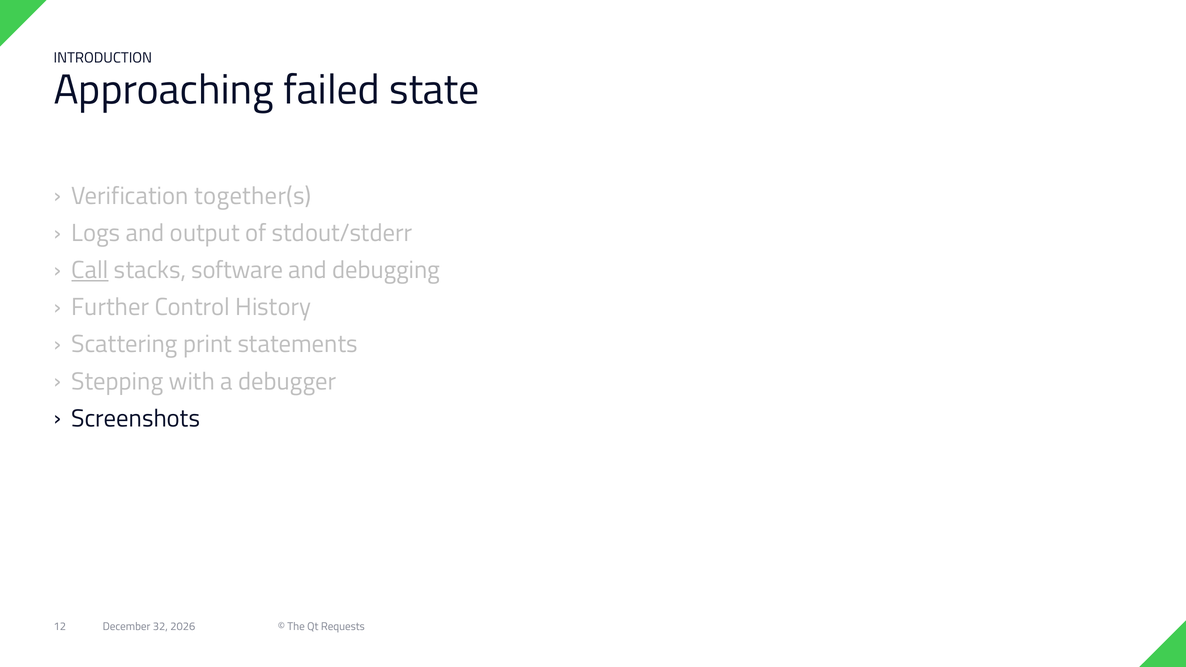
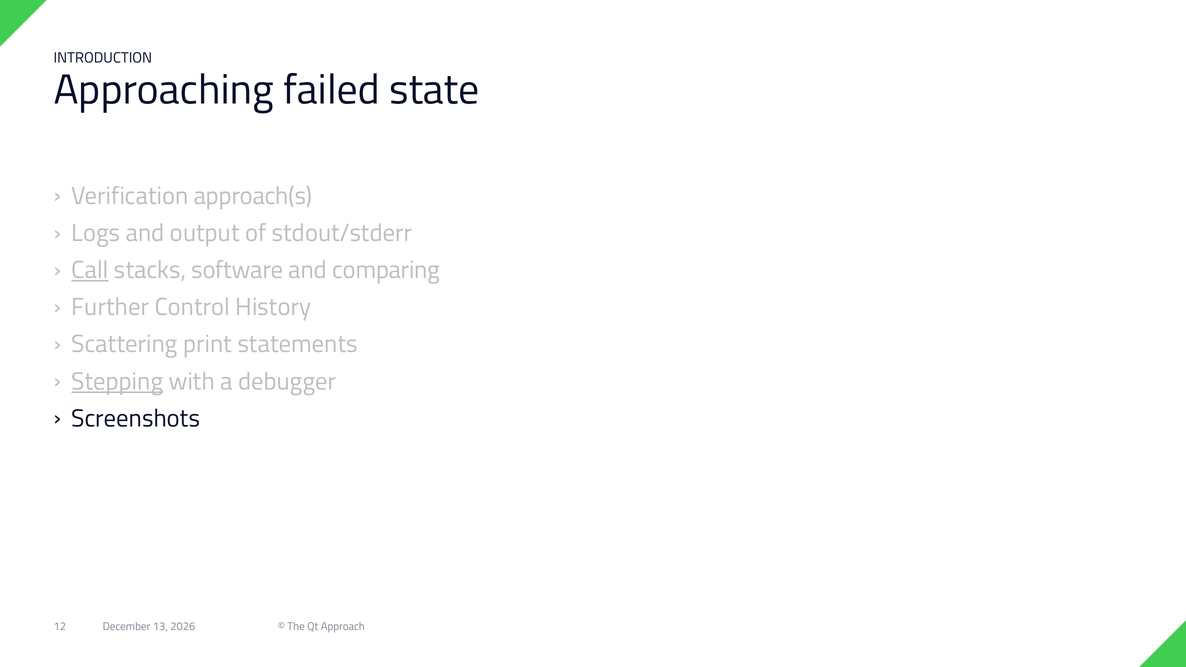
together(s: together(s -> approach(s (253, 196)
debugging: debugging -> comparing (386, 270)
Stepping underline: none -> present (117, 381)
32: 32 -> 13 (160, 627)
Requests: Requests -> Approach (343, 627)
